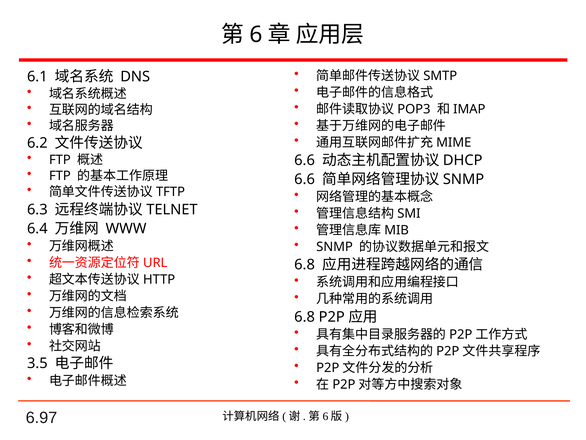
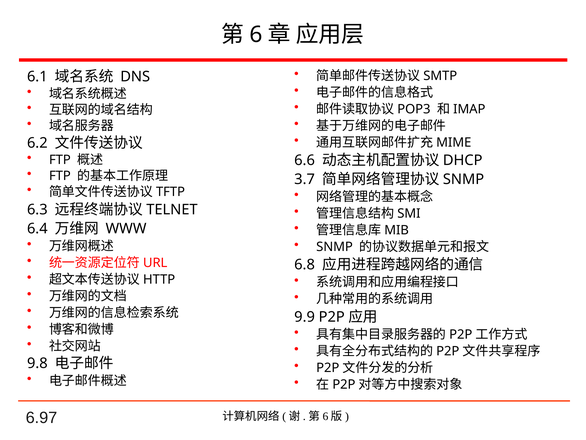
6.6: 6.6 -> 3.7 (305, 179)
6.8: 6.8 -> 9.9 (305, 317)
3.5: 3.5 -> 9.8 (37, 363)
